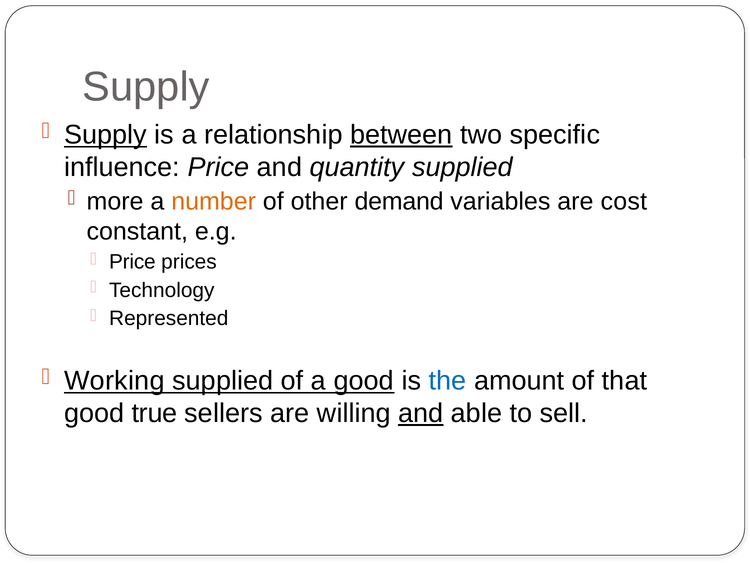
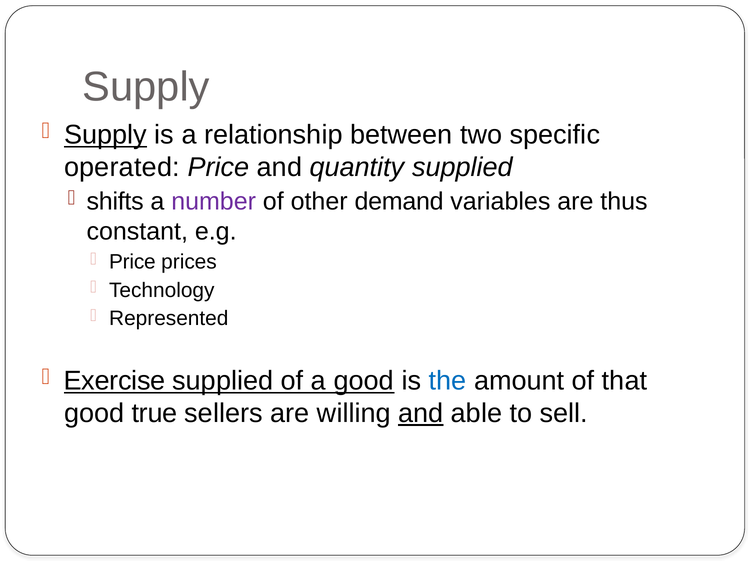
between underline: present -> none (401, 135)
influence: influence -> operated (122, 167)
more: more -> shifts (115, 201)
number colour: orange -> purple (214, 201)
cost: cost -> thus (624, 201)
Working: Working -> Exercise (115, 381)
